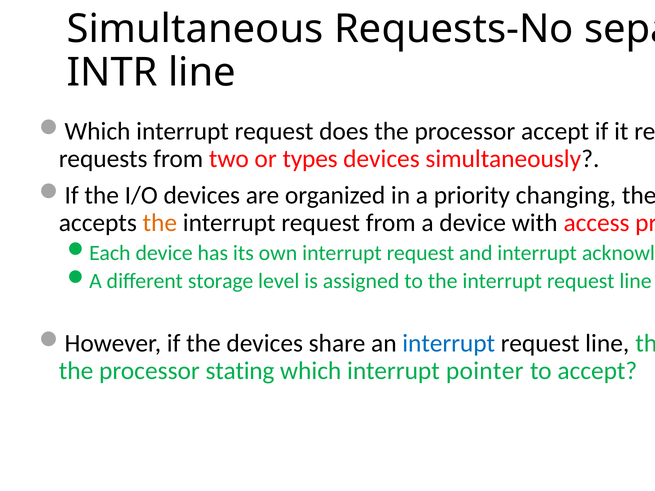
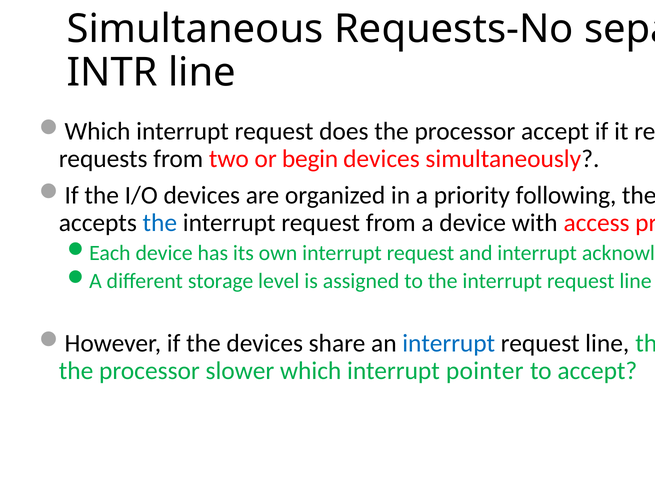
types: types -> begin (310, 159)
changing: changing -> following (566, 195)
the colour: orange -> blue (160, 223)
stating: stating -> slower (240, 371)
